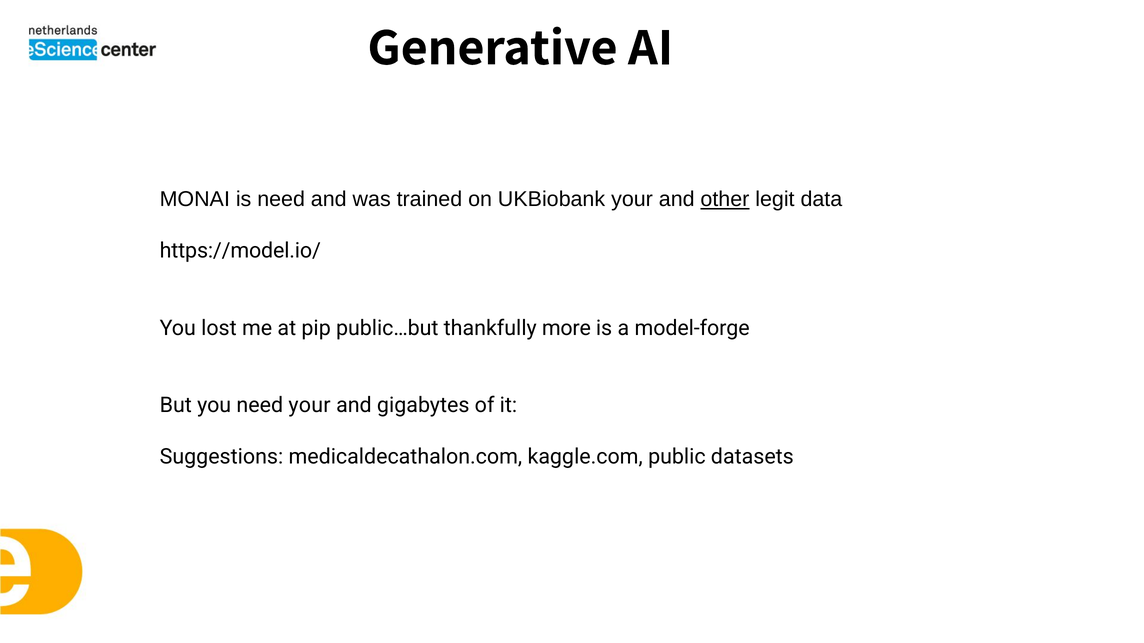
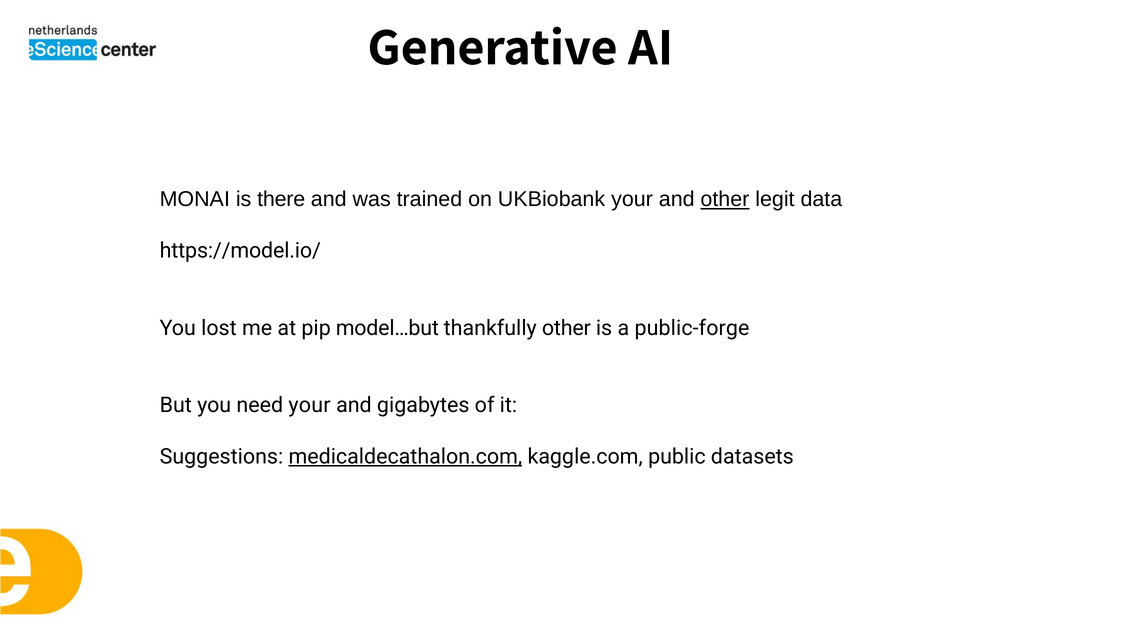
is need: need -> there (281, 200)
public…but: public…but -> model…but (387, 328)
thankfully more: more -> other (566, 328)
model-forge: model-forge -> public-forge (692, 328)
medicaldecathalon.com underline: none -> present (405, 457)
